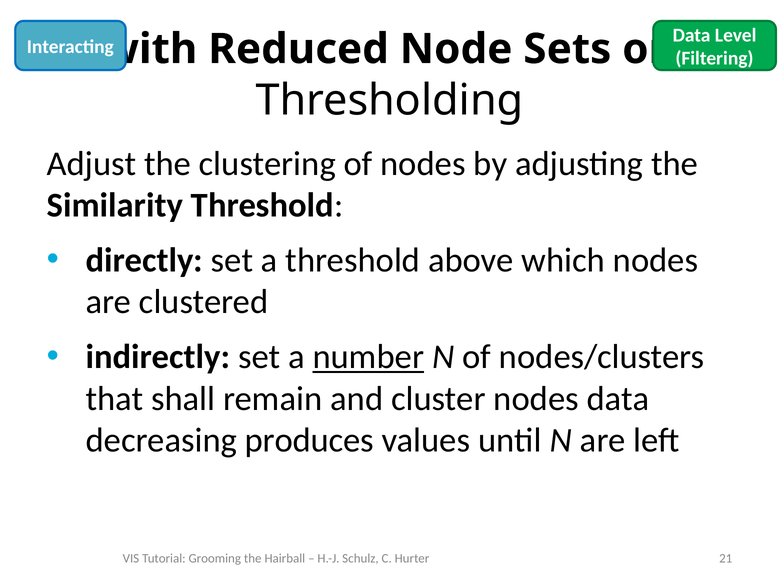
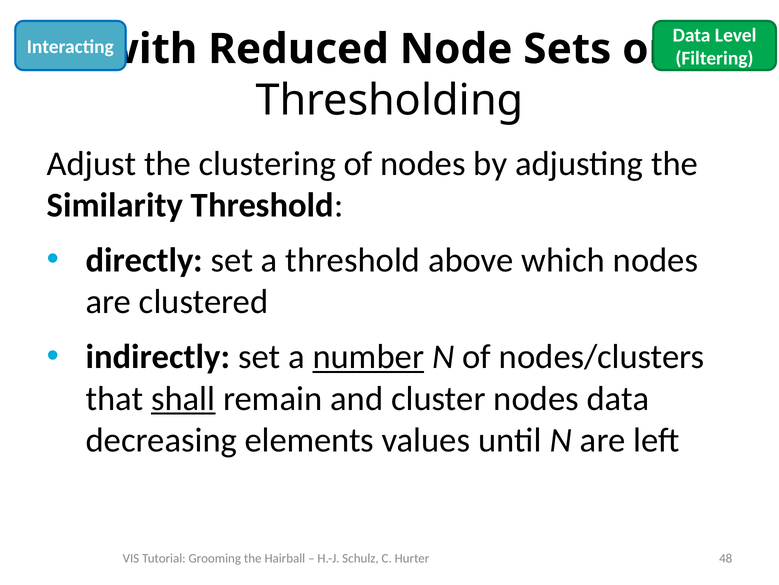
shall underline: none -> present (183, 398)
produces: produces -> elements (309, 440)
21: 21 -> 48 (726, 558)
